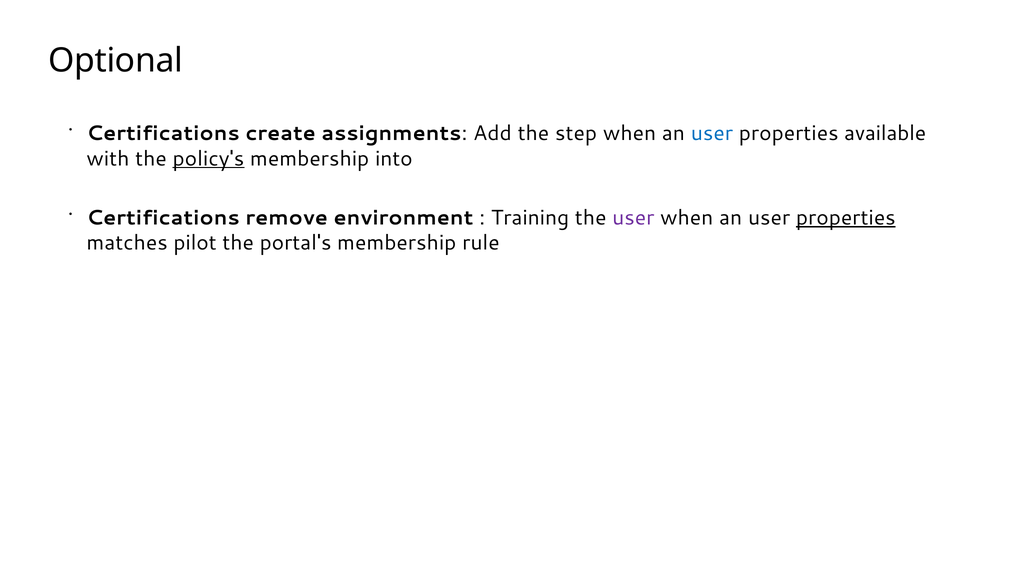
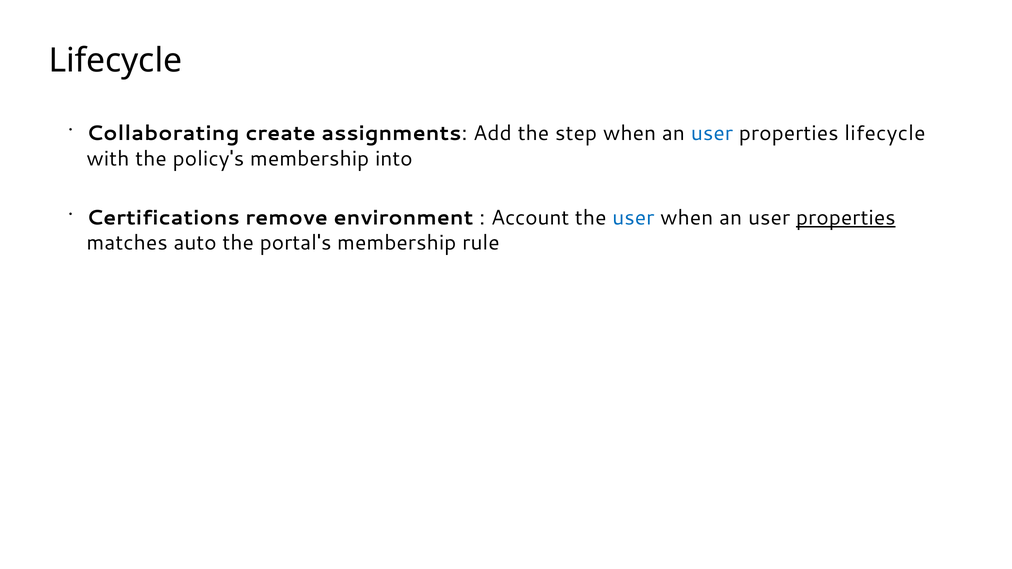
Optional: Optional -> Lifecycle (115, 61)
Certifications: Certifications -> Collaborating (163, 133)
properties available: available -> lifecycle (885, 133)
policy's underline: present -> none (208, 159)
Training: Training -> Account (530, 218)
user colour: purple -> blue (633, 218)
pilot: pilot -> auto (195, 243)
